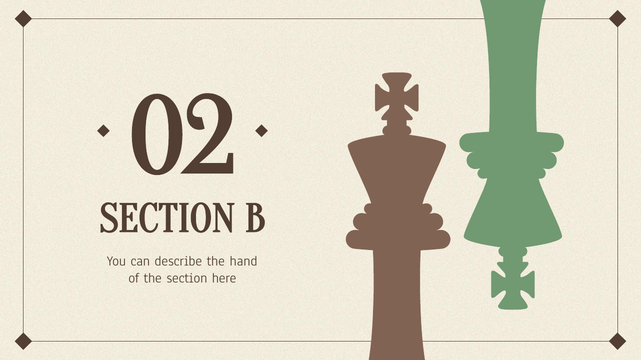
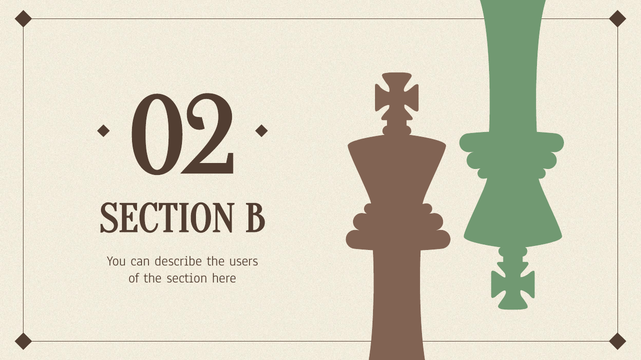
hand: hand -> users (244, 261)
